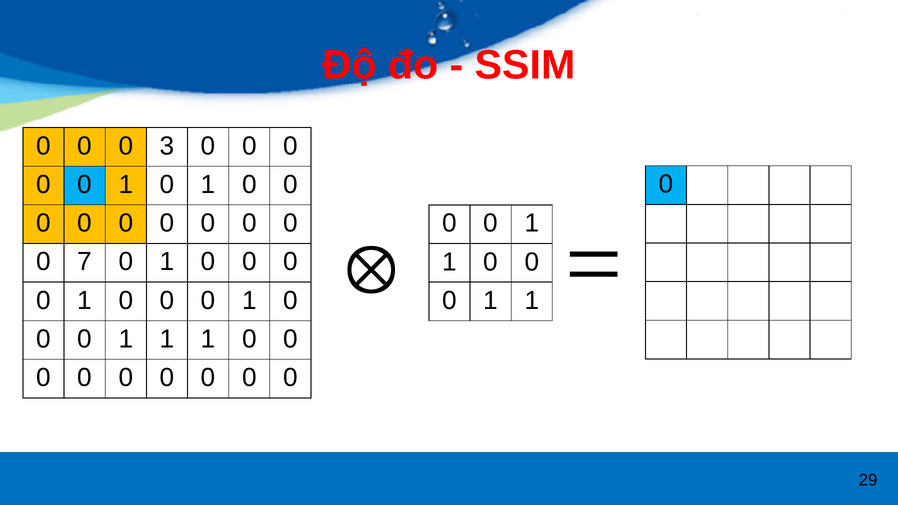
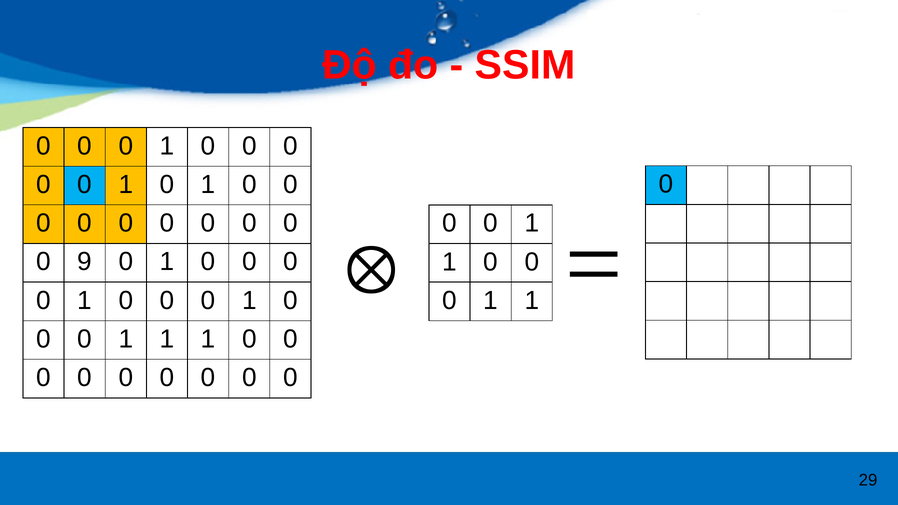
3: 3 -> 1 (167, 146)
7: 7 -> 9 (85, 262)
